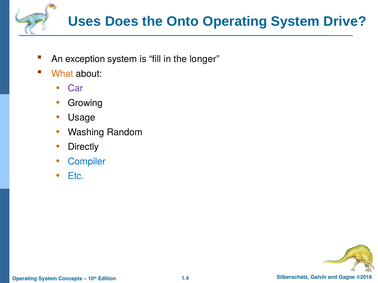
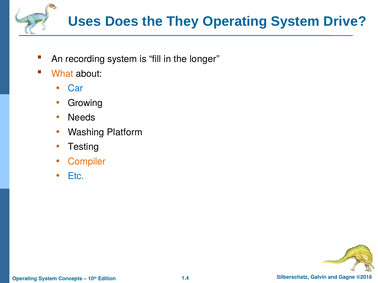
Onto: Onto -> They (183, 21)
exception: exception -> recording (85, 59)
Car colour: purple -> blue (75, 88)
Usage: Usage -> Needs (82, 118)
Random: Random -> Platform (125, 132)
Directly: Directly -> Testing (83, 147)
Compiler colour: blue -> orange (87, 162)
